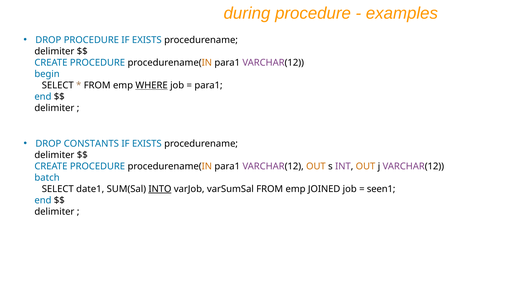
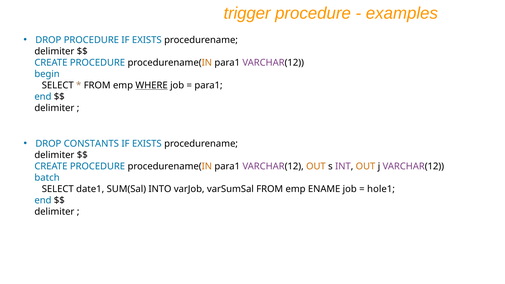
during: during -> trigger (247, 13)
INTO underline: present -> none (160, 189)
JOINED: JOINED -> ENAME (324, 189)
seen1: seen1 -> hole1 (381, 189)
